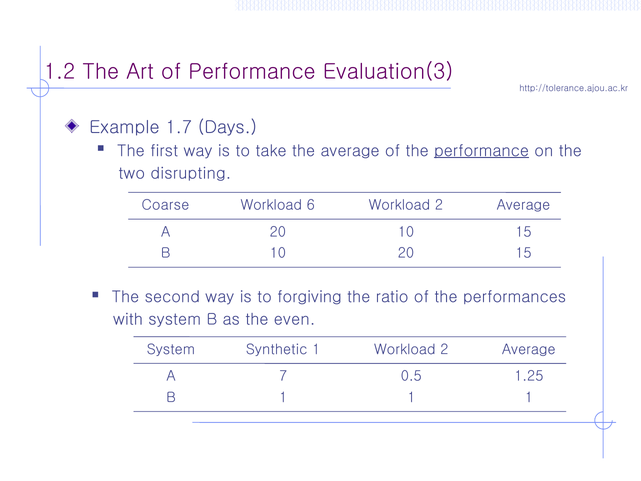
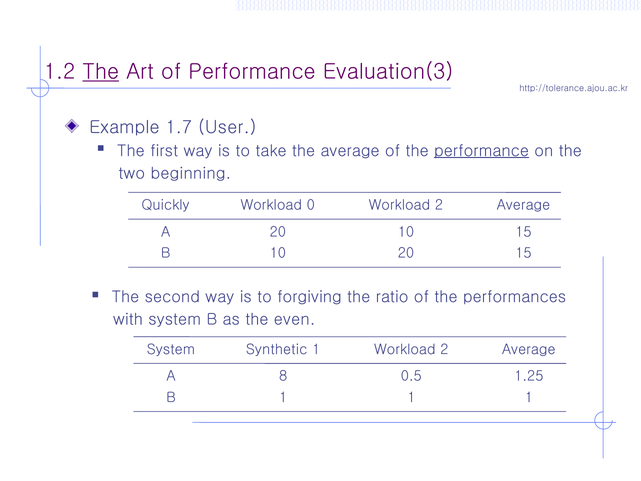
The underline: none -> present (101, 72)
Days: Days -> User (227, 127)
disrupting: disrupting -> beginning (191, 173)
Coarse: Coarse -> Quickly (166, 205)
6: 6 -> 0 (311, 205)
7: 7 -> 8 (283, 376)
